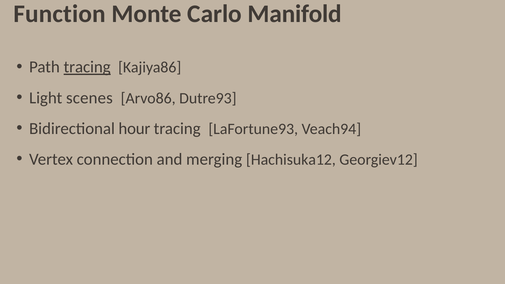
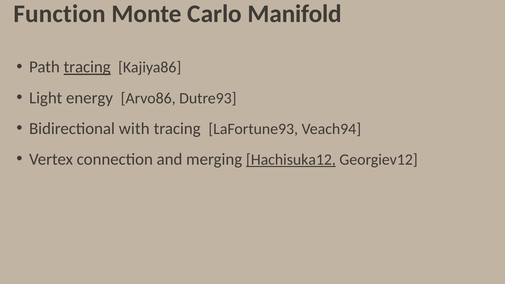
scenes: scenes -> energy (90, 98)
hour: hour -> with (134, 129)
Hachisuka12 underline: none -> present (291, 160)
